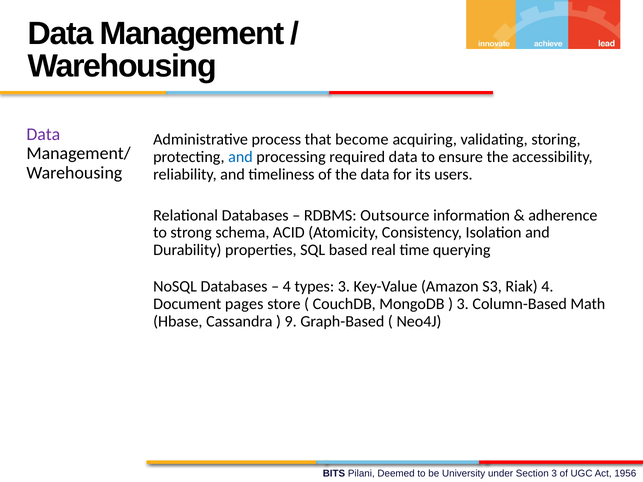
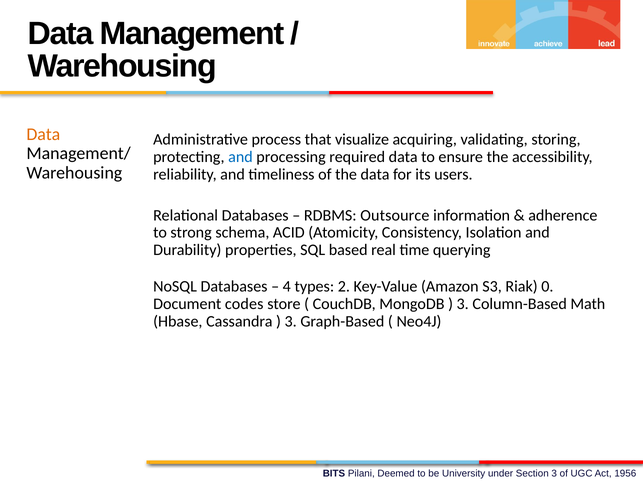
Data colour: purple -> orange (43, 134)
become: become -> visualize (362, 140)
types 3: 3 -> 2 (344, 287)
Riak 4: 4 -> 0 (547, 287)
pages: pages -> codes (244, 304)
9: 9 -> 3 (291, 321)
